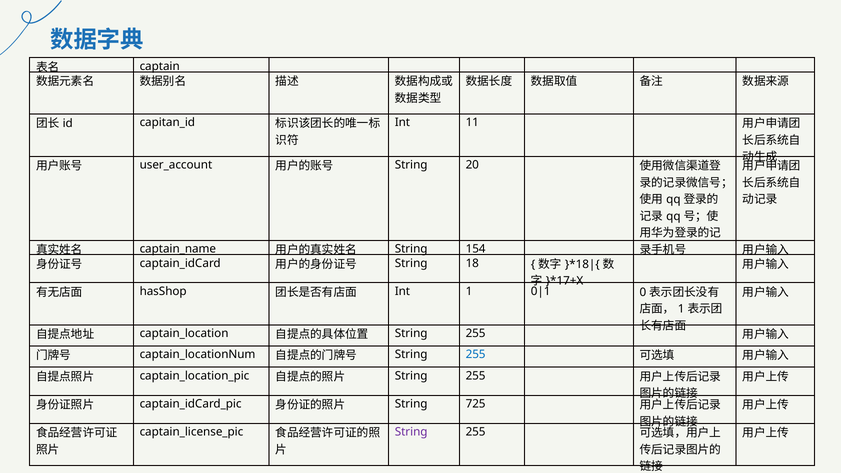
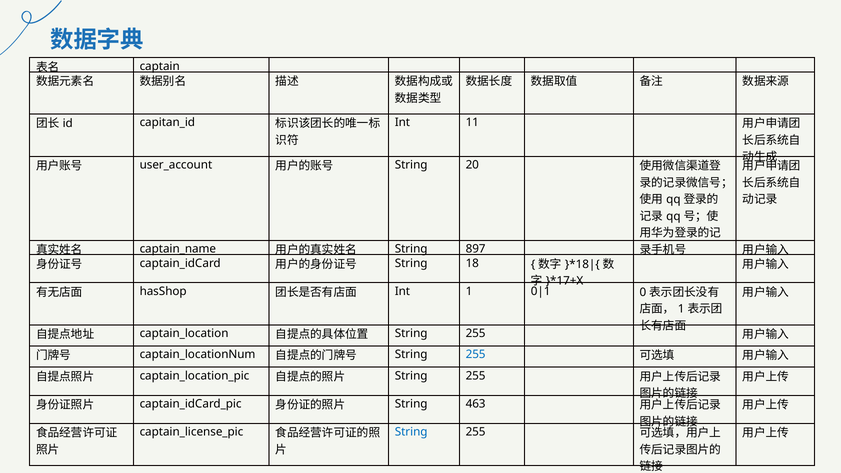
154: 154 -> 897 (476, 249)
725: 725 -> 463 (476, 404)
String colour: purple -> blue (411, 432)
